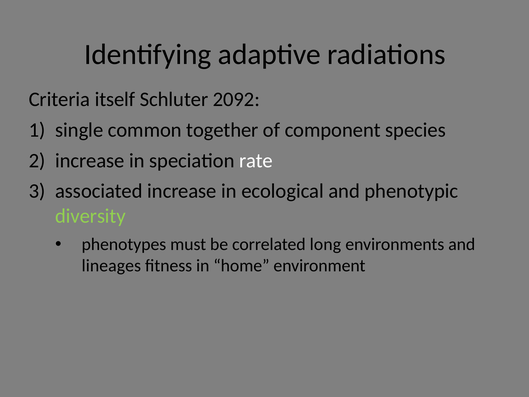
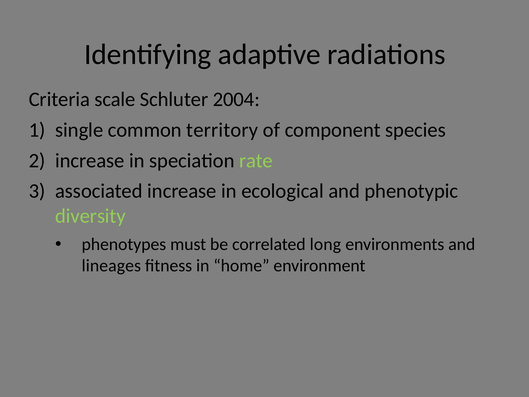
itself: itself -> scale (115, 99)
2092: 2092 -> 2004 (236, 99)
together: together -> territory (222, 130)
rate colour: white -> light green (256, 160)
